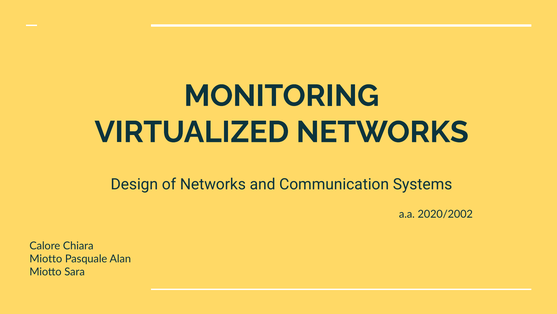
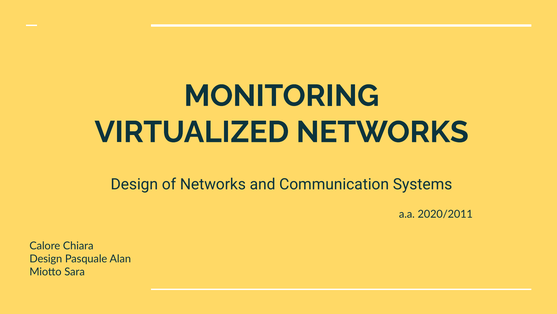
2020/2002: 2020/2002 -> 2020/2011 (445, 214)
Miotto: Miotto -> Design (46, 258)
